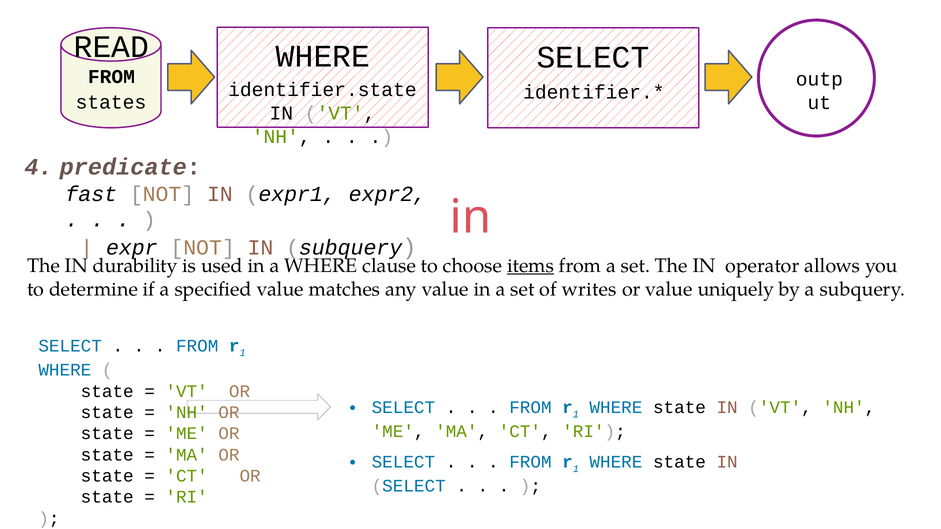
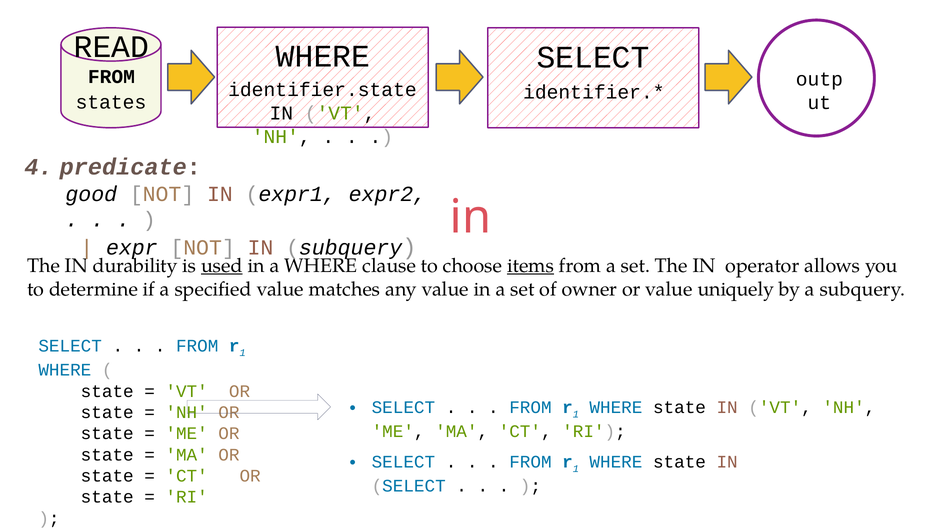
fast: fast -> good (91, 194)
used underline: none -> present (222, 266)
writes: writes -> owner (589, 289)
